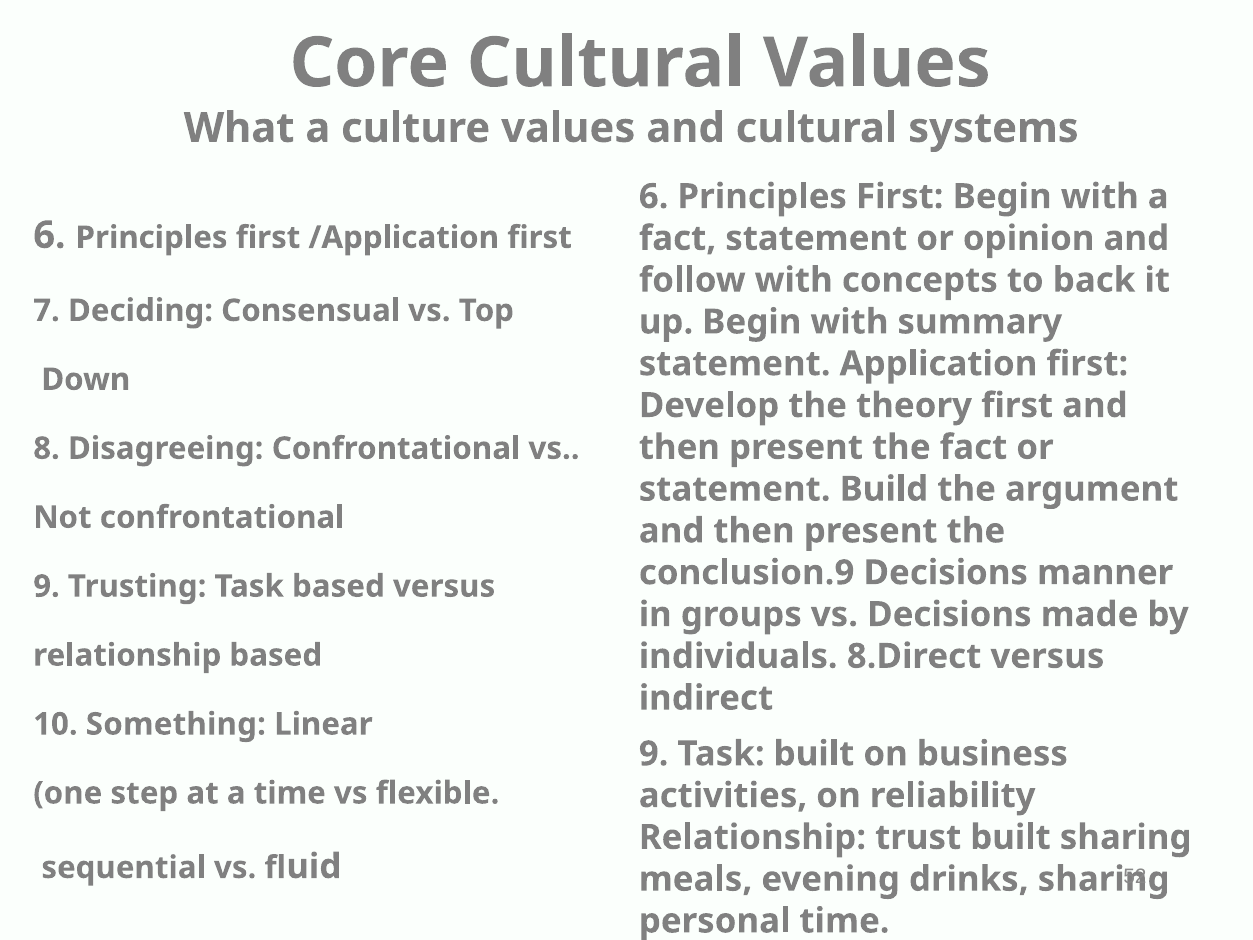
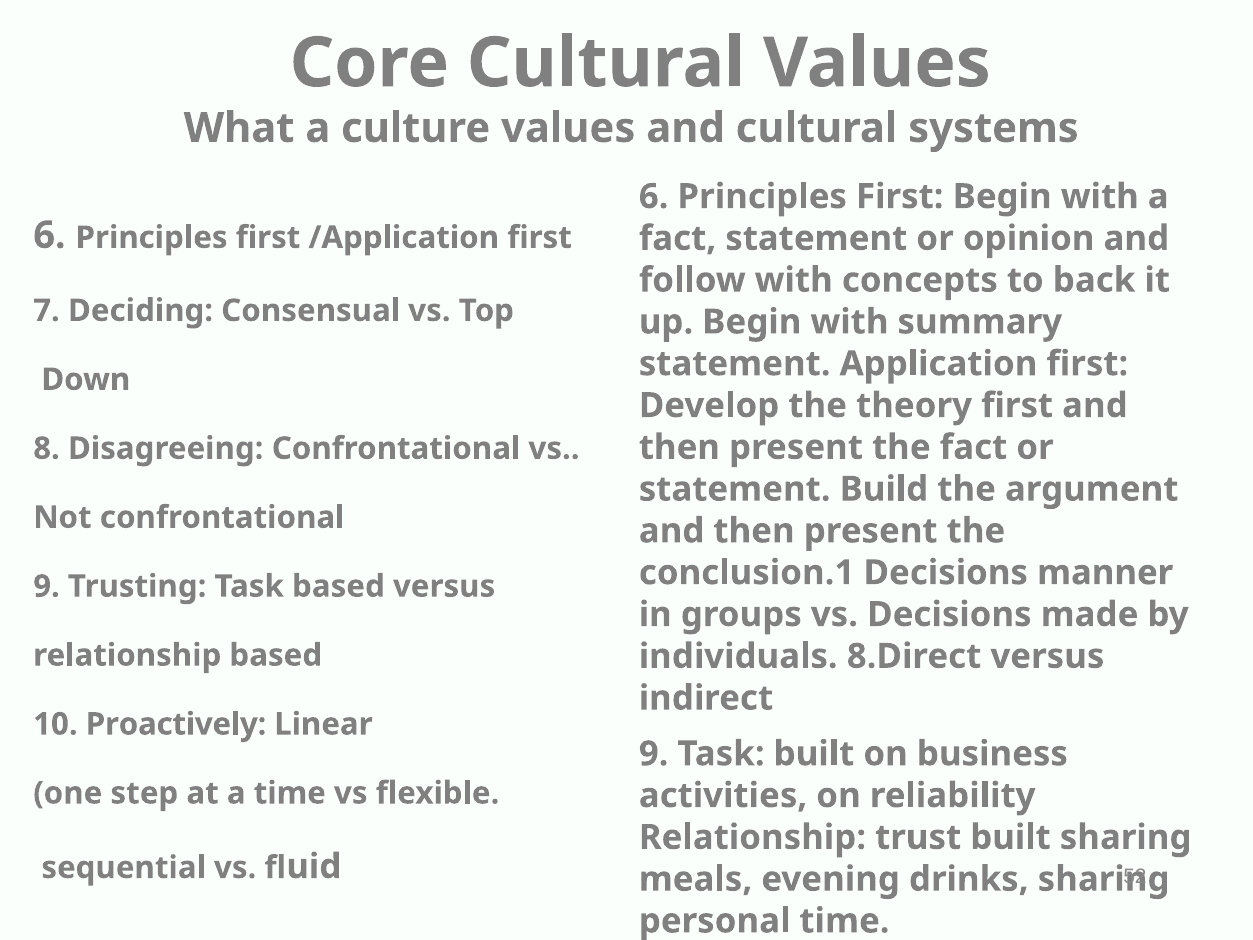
conclusion.9: conclusion.9 -> conclusion.1 (747, 573)
Something: Something -> Proactively (176, 724)
